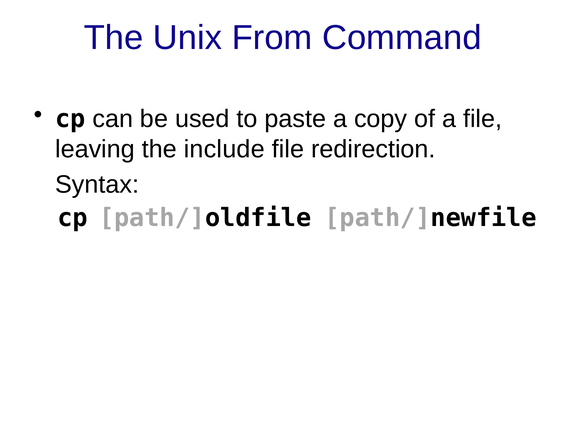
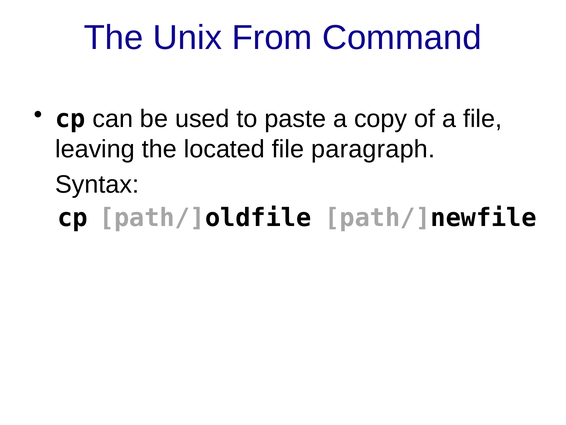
include: include -> located (224, 149)
redirection: redirection -> paragraph (373, 149)
